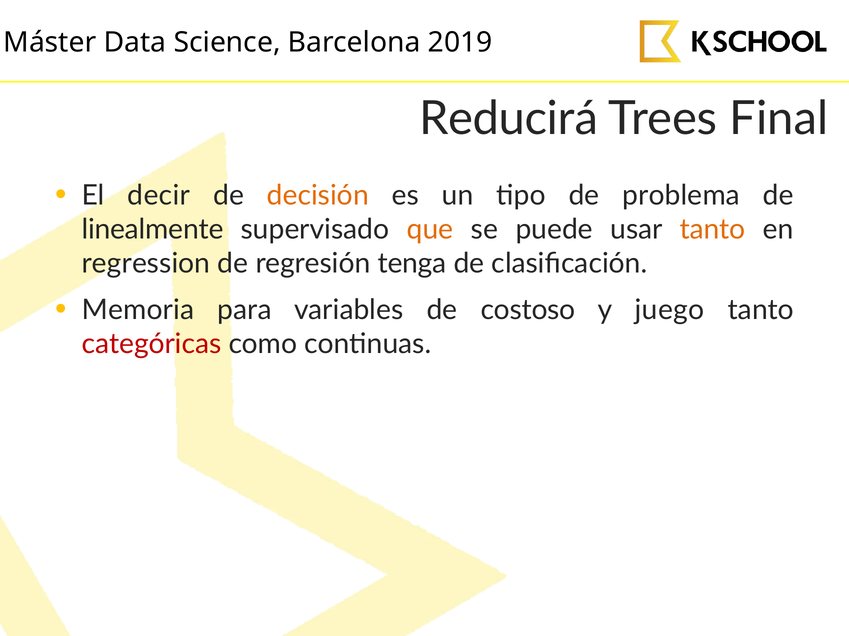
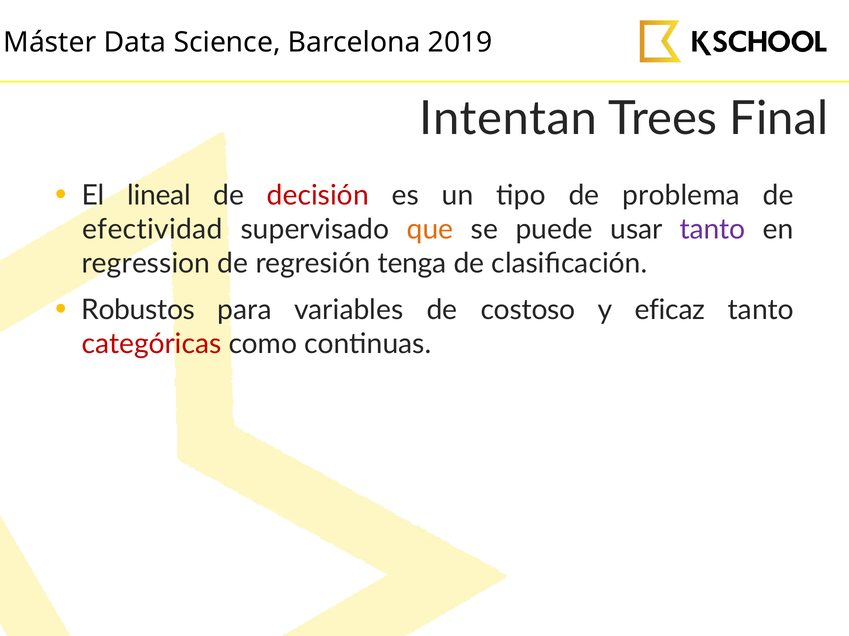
Reducirá: Reducirá -> Intentan (508, 119)
decir: decir -> lineal (159, 196)
decisión colour: orange -> red (318, 196)
linealmente: linealmente -> efectividad (152, 230)
tanto colour: orange -> purple (713, 230)
Memoria: Memoria -> Robustos (138, 310)
juego: juego -> eficaz (670, 310)
